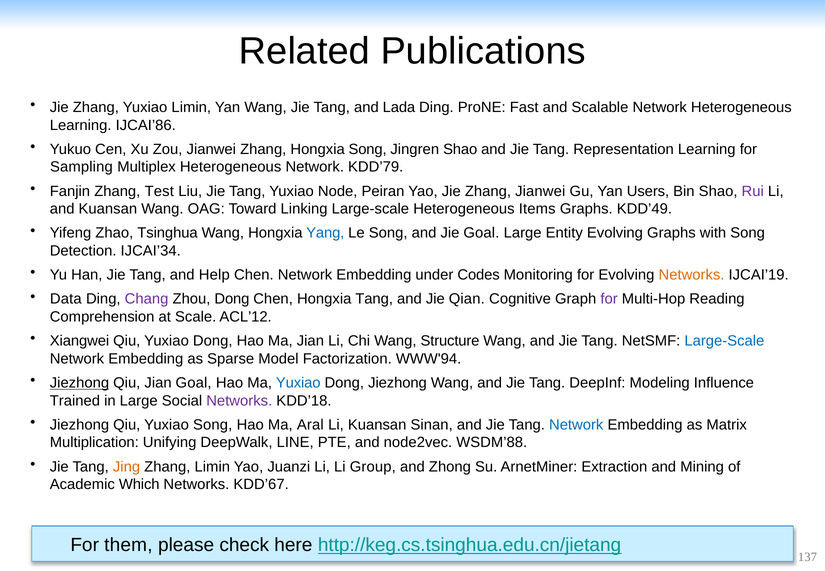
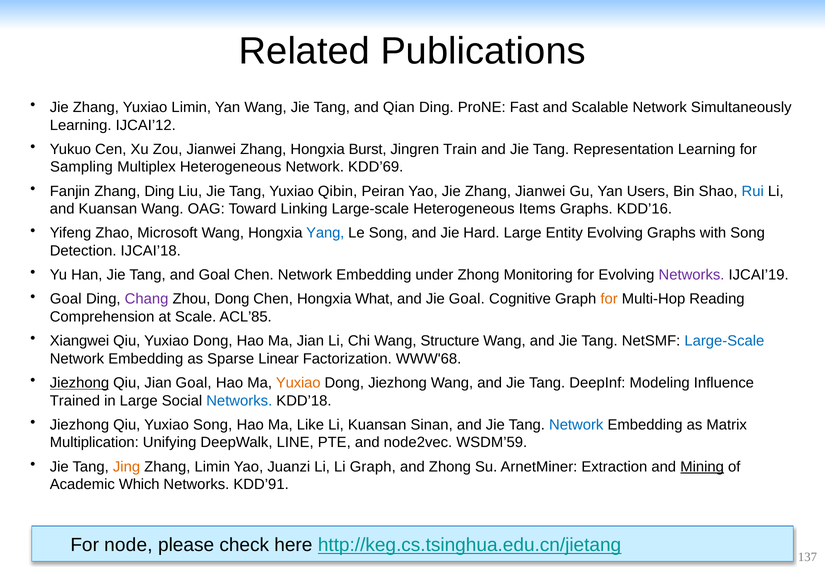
Lada: Lada -> Qian (399, 107)
Network Heterogeneous: Heterogeneous -> Simultaneously (741, 107)
IJCAI’86: IJCAI’86 -> IJCAI’12 (146, 125)
Hongxia Song: Song -> Burst (368, 149)
Jingren Shao: Shao -> Train (460, 149)
KDD’79: KDD’79 -> KDD’69 (376, 167)
Zhang Test: Test -> Ding (159, 191)
Node: Node -> Qibin (338, 191)
Rui colour: purple -> blue (753, 191)
KDD’49: KDD’49 -> KDD’16 (644, 209)
Tsinghua: Tsinghua -> Microsoft (167, 233)
Jie Goal: Goal -> Hard (481, 233)
IJCAI’34: IJCAI’34 -> IJCAI’18 (151, 251)
and Help: Help -> Goal (214, 275)
under Codes: Codes -> Zhong (479, 275)
Networks colour: orange -> purple (692, 275)
Data: Data -> Goal (66, 299)
Hongxia Tang: Tang -> What (374, 299)
Jie Qian: Qian -> Goal (467, 299)
for colour: purple -> orange (609, 299)
ACL’12: ACL’12 -> ACL’85 (246, 317)
Model: Model -> Linear (279, 359)
WWW'94: WWW'94 -> WWW'68 (429, 359)
Yuxiao colour: blue -> orange (298, 383)
Networks colour: purple -> blue (239, 401)
Aral: Aral -> Like (310, 425)
WSDM’88: WSDM’88 -> WSDM’59 (492, 443)
Li Group: Group -> Graph (373, 467)
Mining underline: none -> present (702, 467)
KDD’67: KDD’67 -> KDD’91 (261, 485)
them: them -> node (128, 545)
